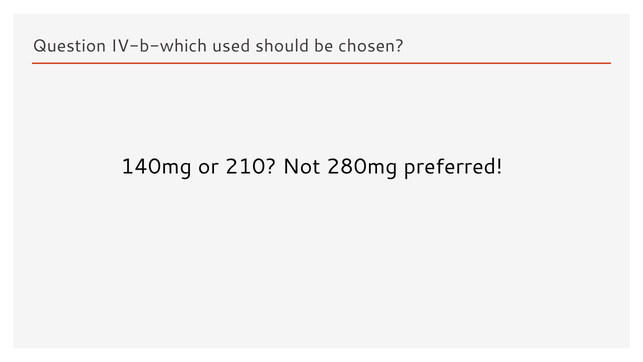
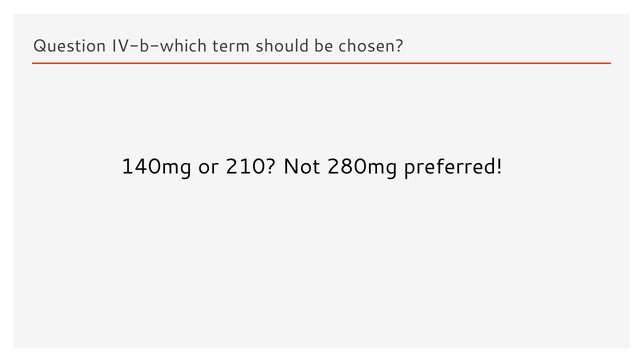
used: used -> term (231, 46)
